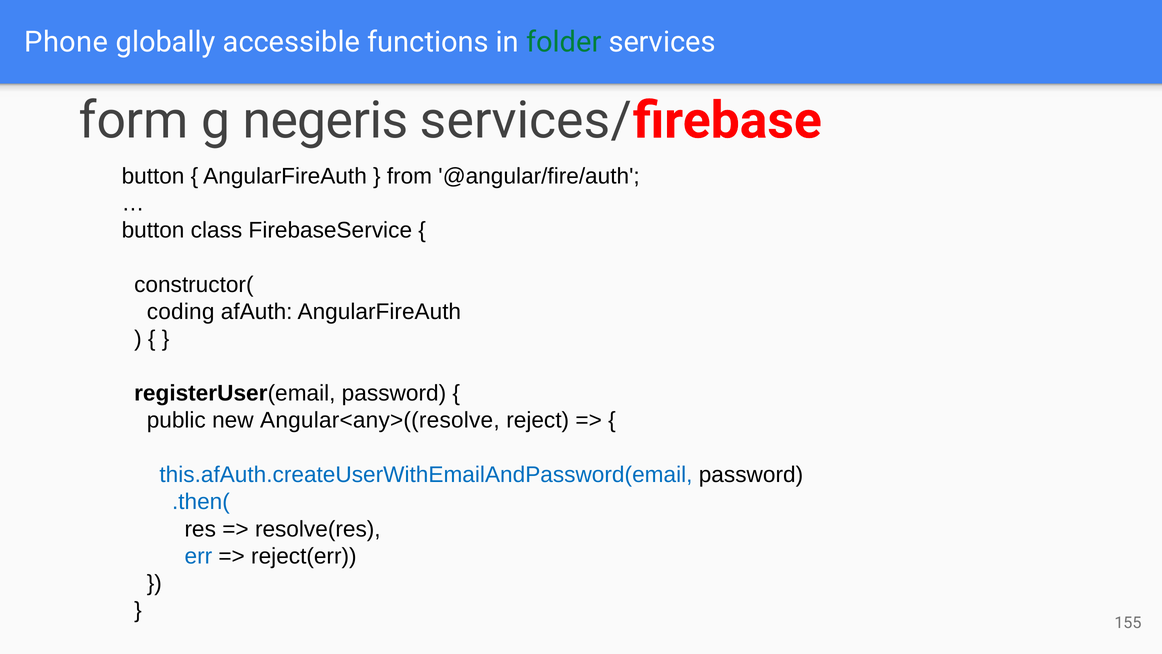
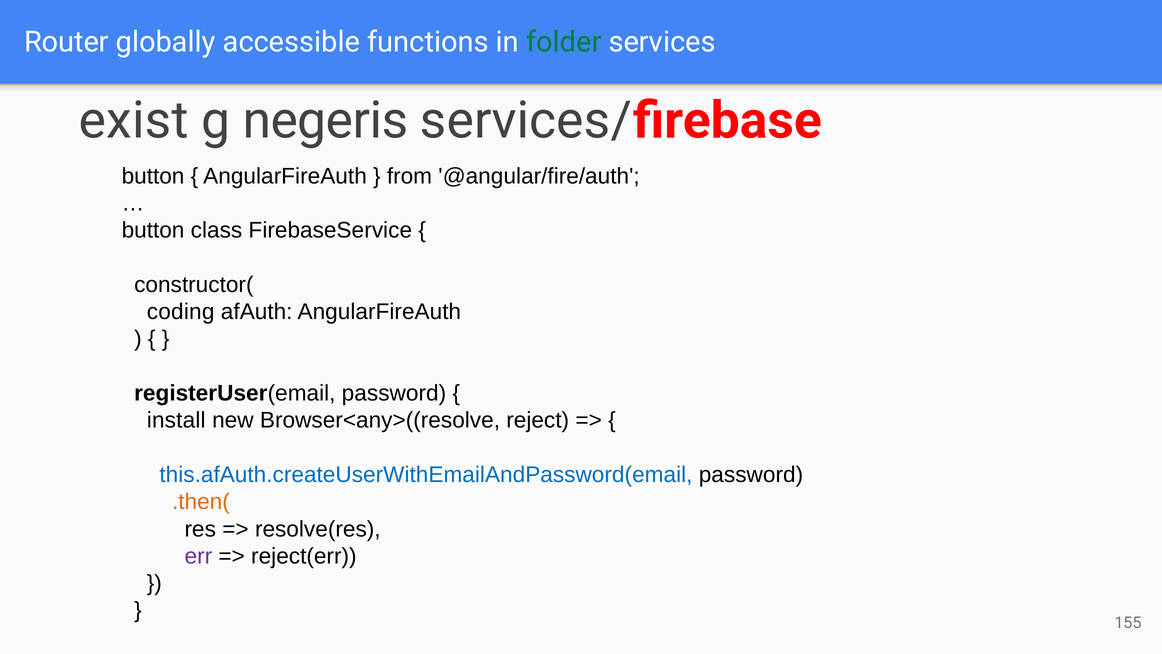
Phone: Phone -> Router (66, 42)
form: form -> exist (134, 121)
public: public -> install (176, 420)
Angular<any>((resolve: Angular<any>((resolve -> Browser<any>((resolve (380, 420)
.then( colour: blue -> orange (201, 502)
err colour: blue -> purple (198, 556)
